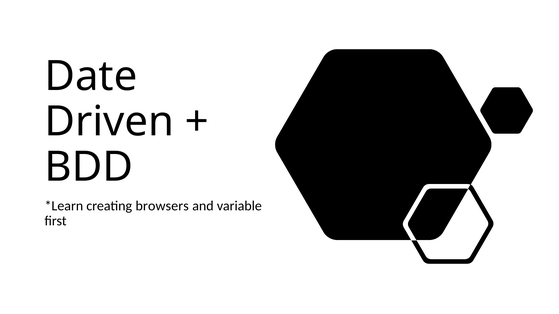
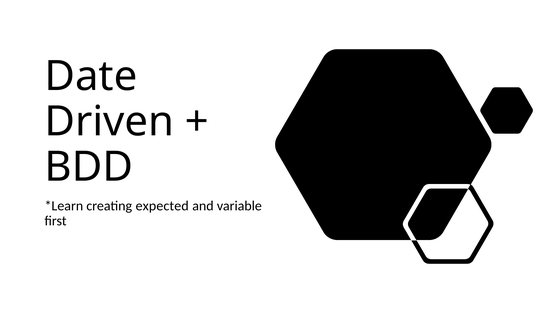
browsers: browsers -> expected (162, 206)
